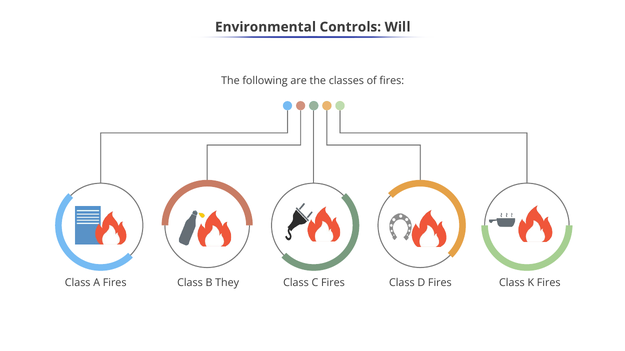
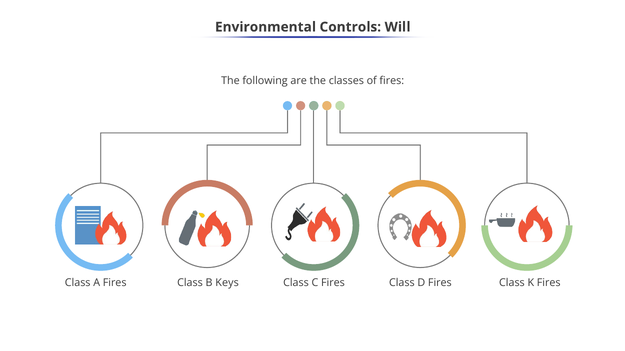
They: They -> Keys (227, 283)
